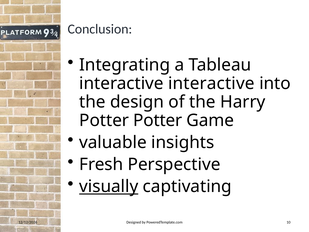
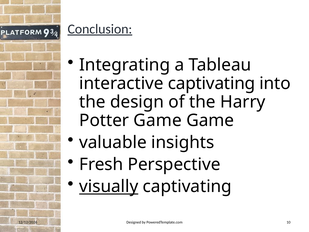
Conclusion underline: none -> present (100, 29)
interactive interactive: interactive -> captivating (212, 83)
Potter Potter: Potter -> Game (158, 120)
